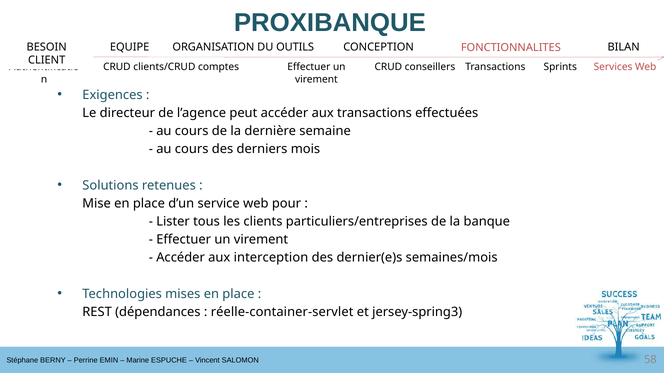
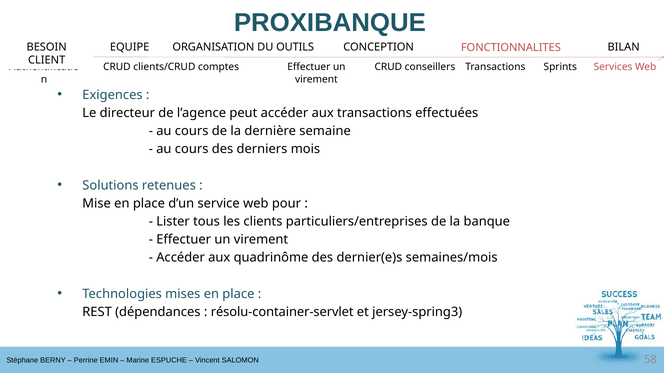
interception: interception -> quadrinôme (271, 258)
réelle-container-servlet: réelle-container-servlet -> résolu-container-servlet (282, 312)
